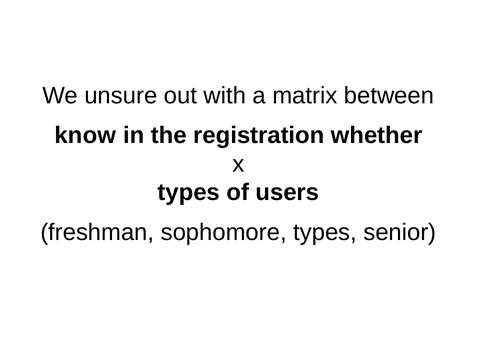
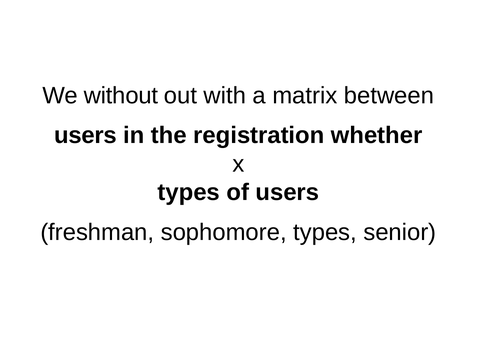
unsure: unsure -> without (121, 96)
know: know -> users (86, 136)
